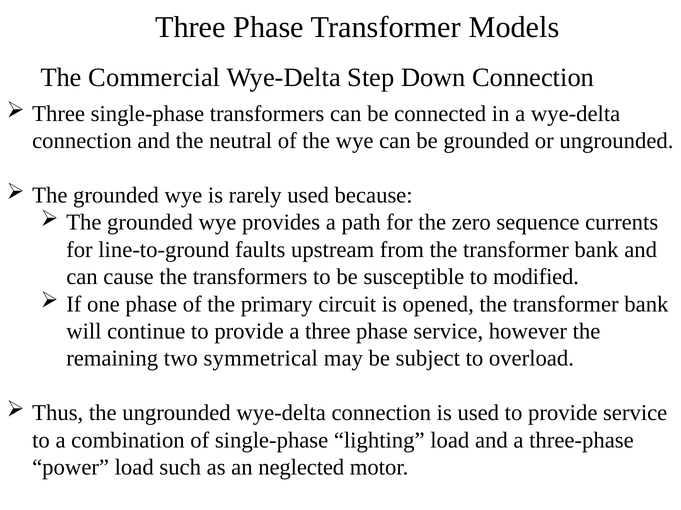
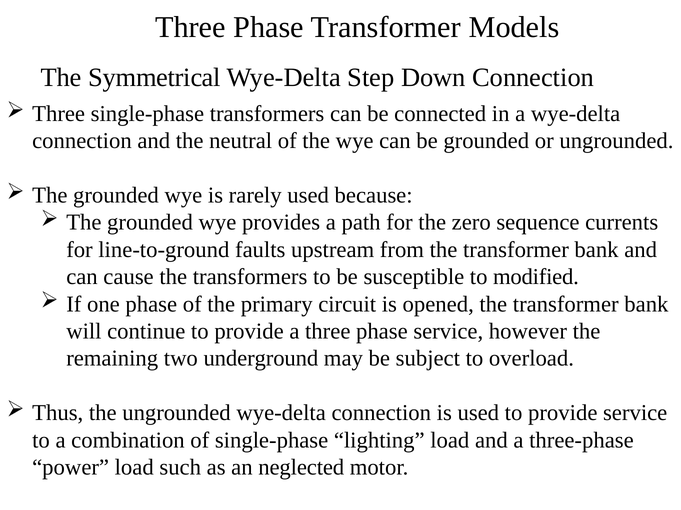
Commercial: Commercial -> Symmetrical (155, 78)
symmetrical: symmetrical -> underground (261, 359)
